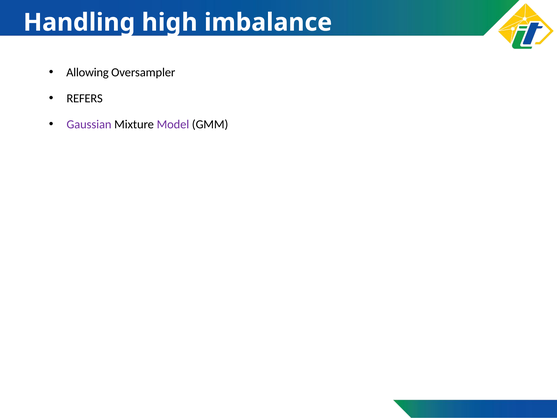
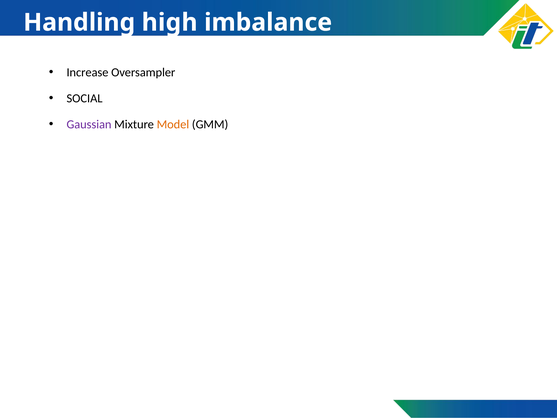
Allowing: Allowing -> Increase (87, 72)
REFERS: REFERS -> SOCIAL (85, 98)
Model colour: purple -> orange (173, 124)
